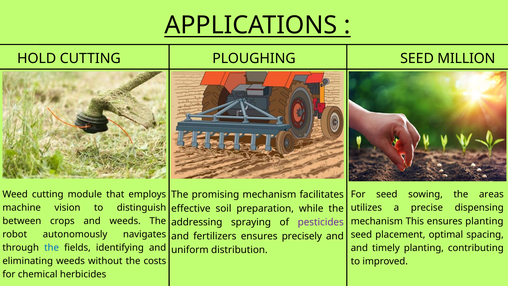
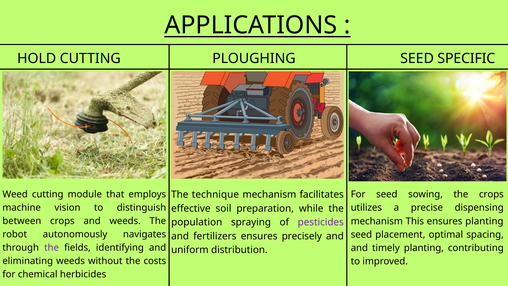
MILLION: MILLION -> SPECIFIC (466, 59)
the areas: areas -> crops (491, 194)
promising: promising -> technique (215, 194)
addressing: addressing -> population (197, 222)
the colour: blue -> purple (52, 248)
